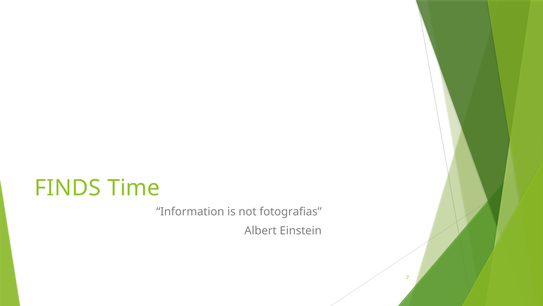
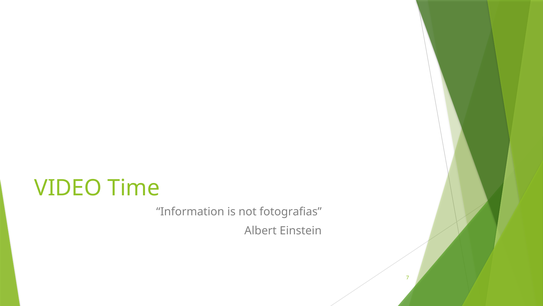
FINDS: FINDS -> VIDEO (68, 188)
